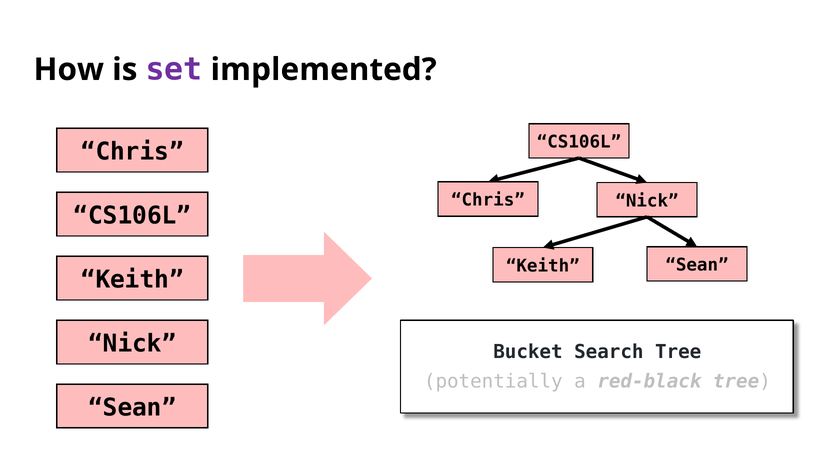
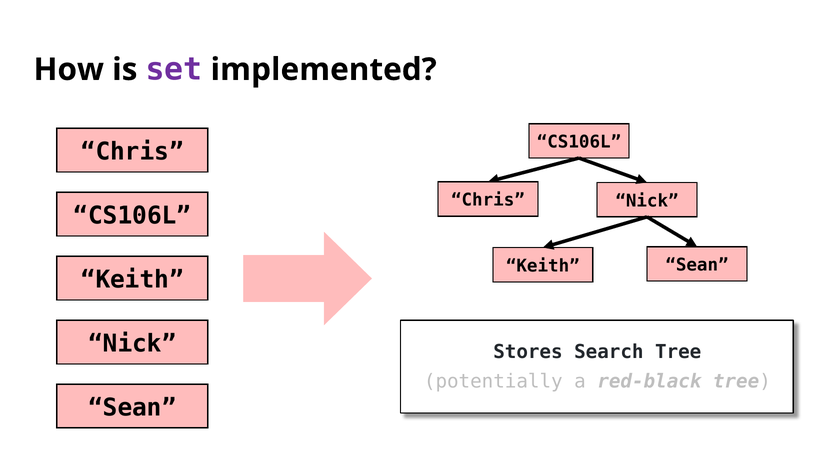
Bucket: Bucket -> Stores (528, 352)
